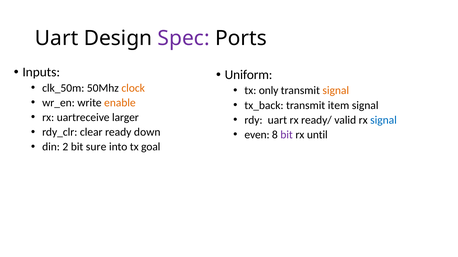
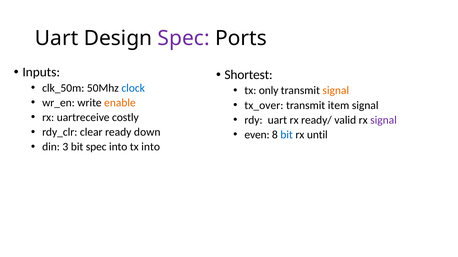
Uniform: Uniform -> Shortest (249, 75)
clock colour: orange -> blue (133, 88)
tx_back: tx_back -> tx_over (264, 106)
larger: larger -> costly (125, 118)
signal colour: blue -> purple (384, 120)
bit colour: purple -> blue (287, 135)
2: 2 -> 3 (65, 147)
bit sure: sure -> spec (96, 147)
tx goal: goal -> into (151, 147)
